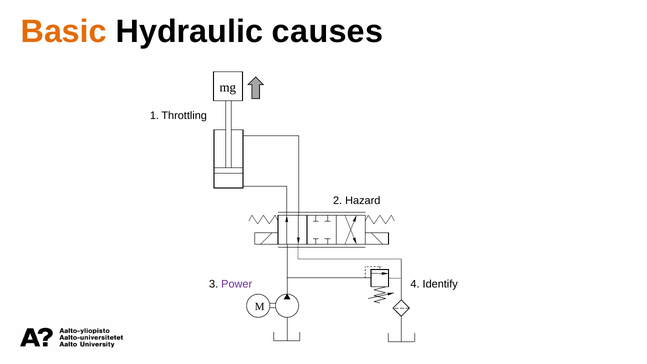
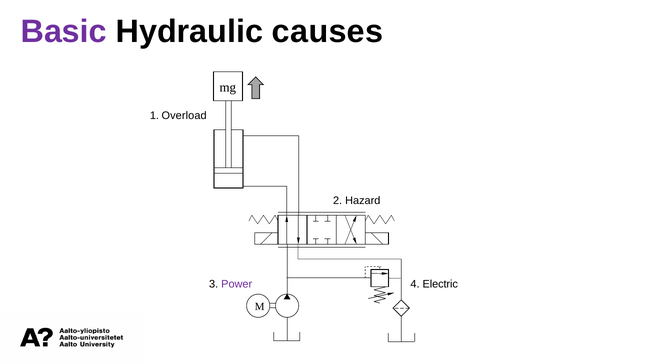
Basic colour: orange -> purple (64, 32)
Throttling: Throttling -> Overload (184, 116)
Identify: Identify -> Electric (440, 284)
